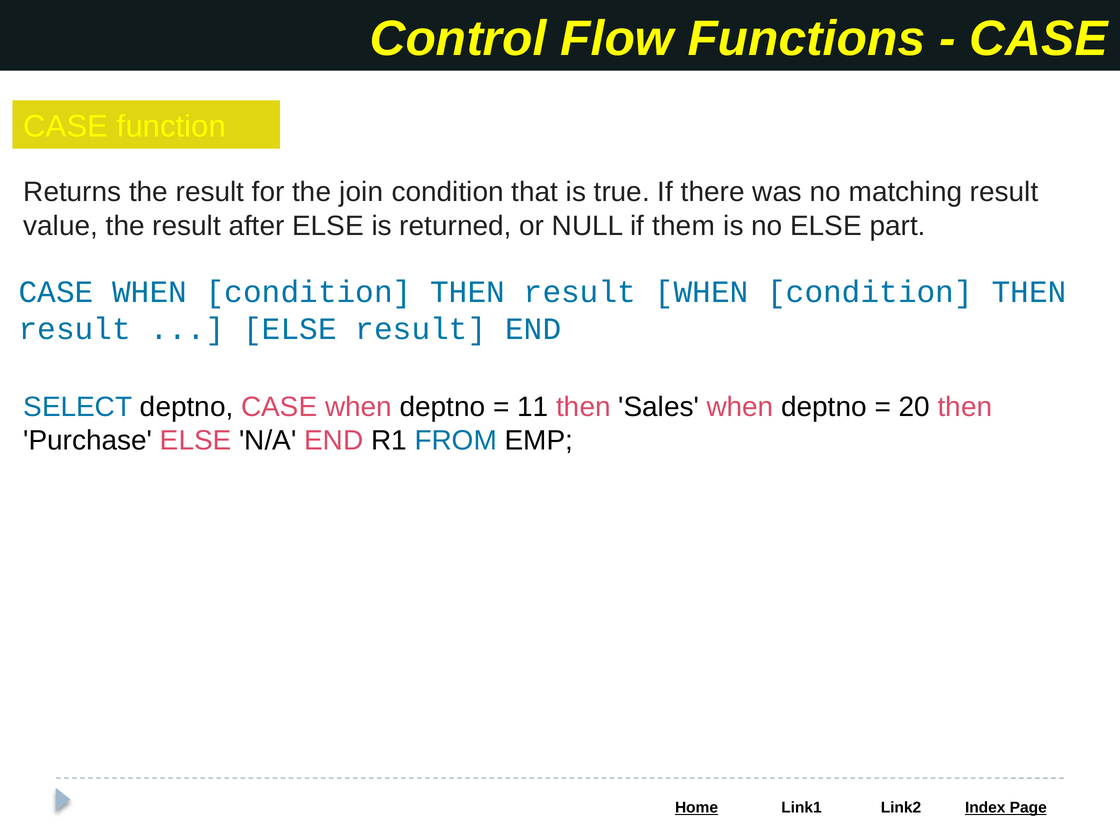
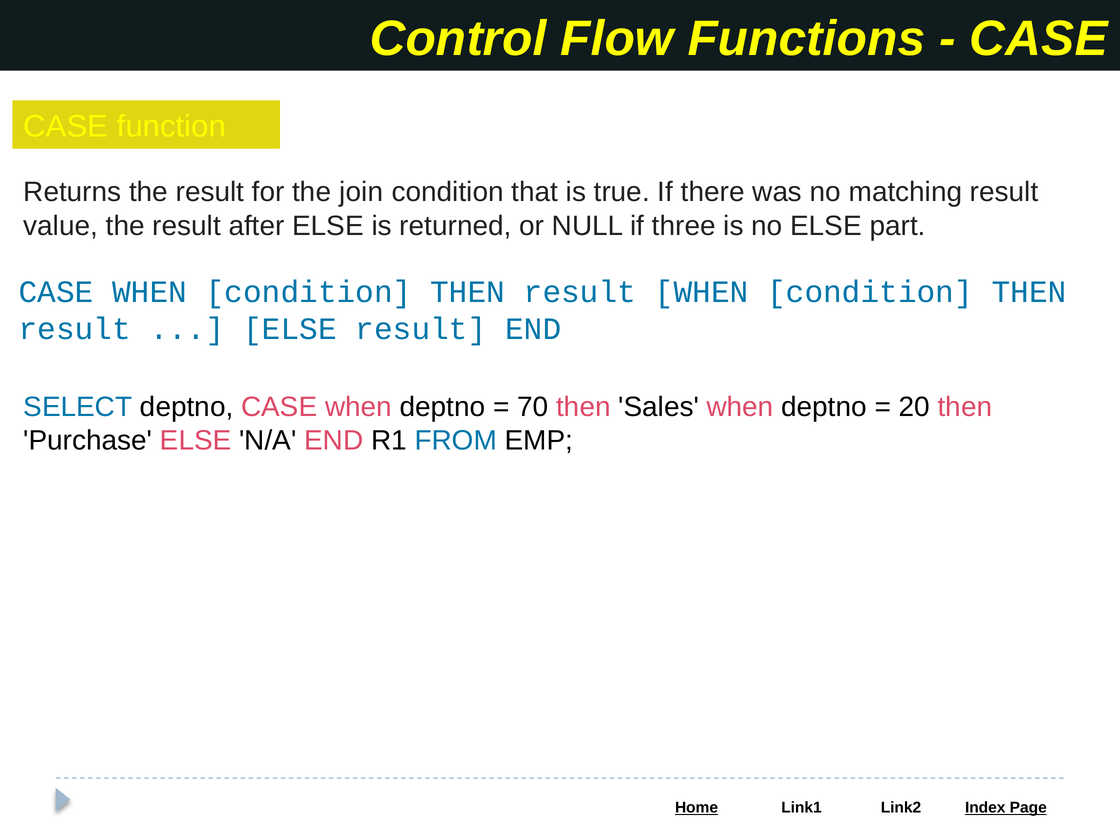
them: them -> three (684, 226)
11: 11 -> 70 (533, 407)
